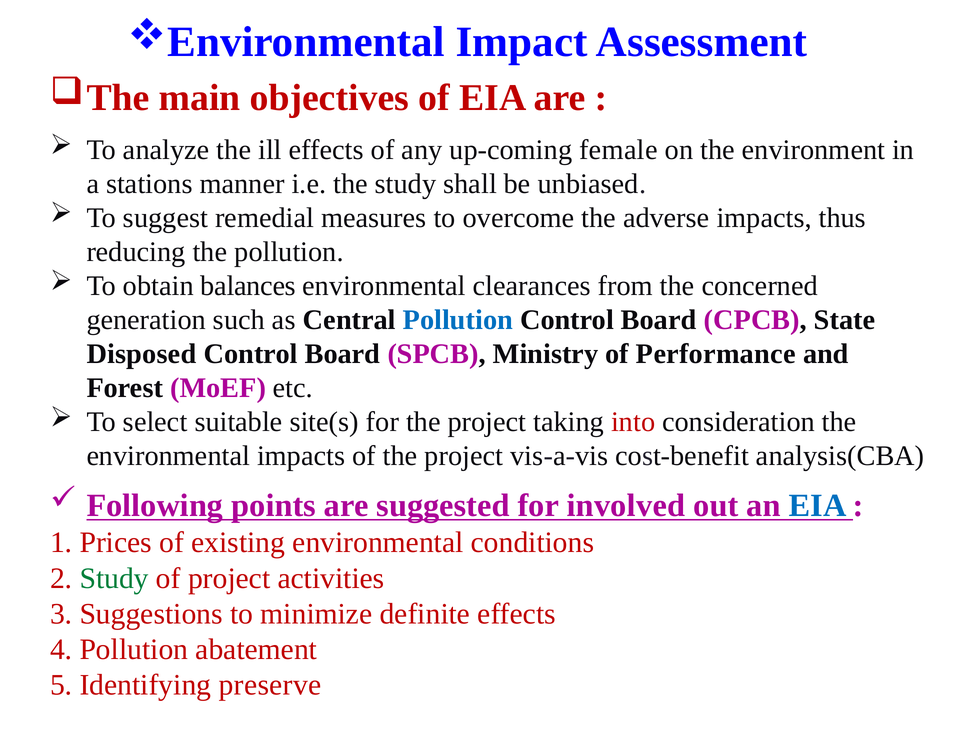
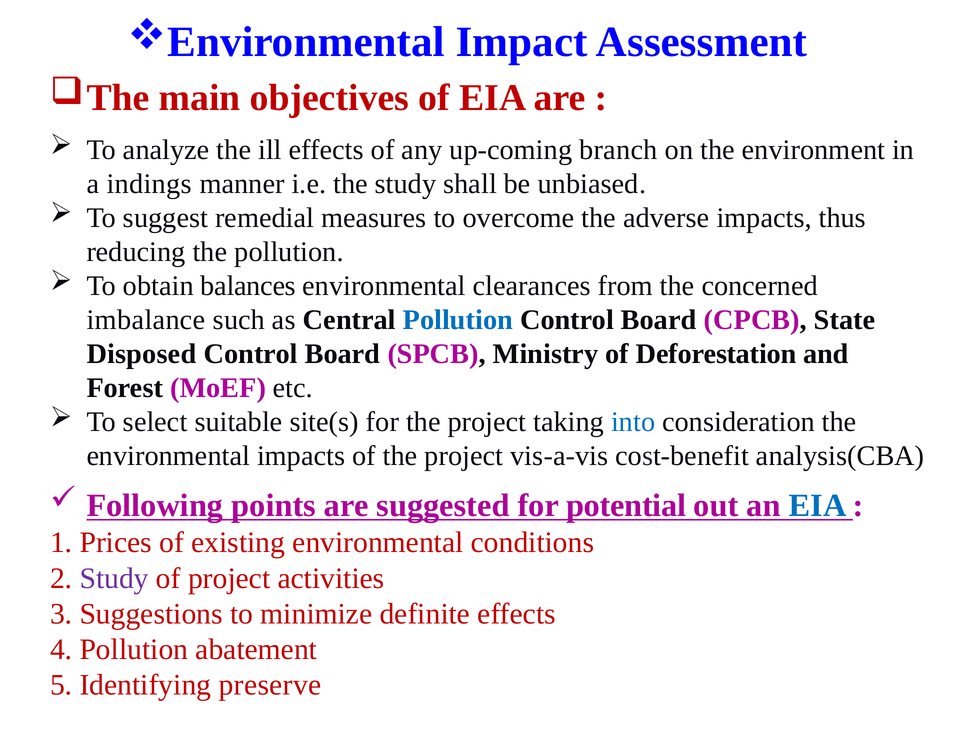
female: female -> branch (618, 150)
stations: stations -> indings (149, 184)
generation: generation -> imbalance (146, 320)
Performance: Performance -> Deforestation (716, 354)
into colour: red -> blue (633, 422)
involved: involved -> potential (626, 506)
Study colour: green -> purple (114, 578)
